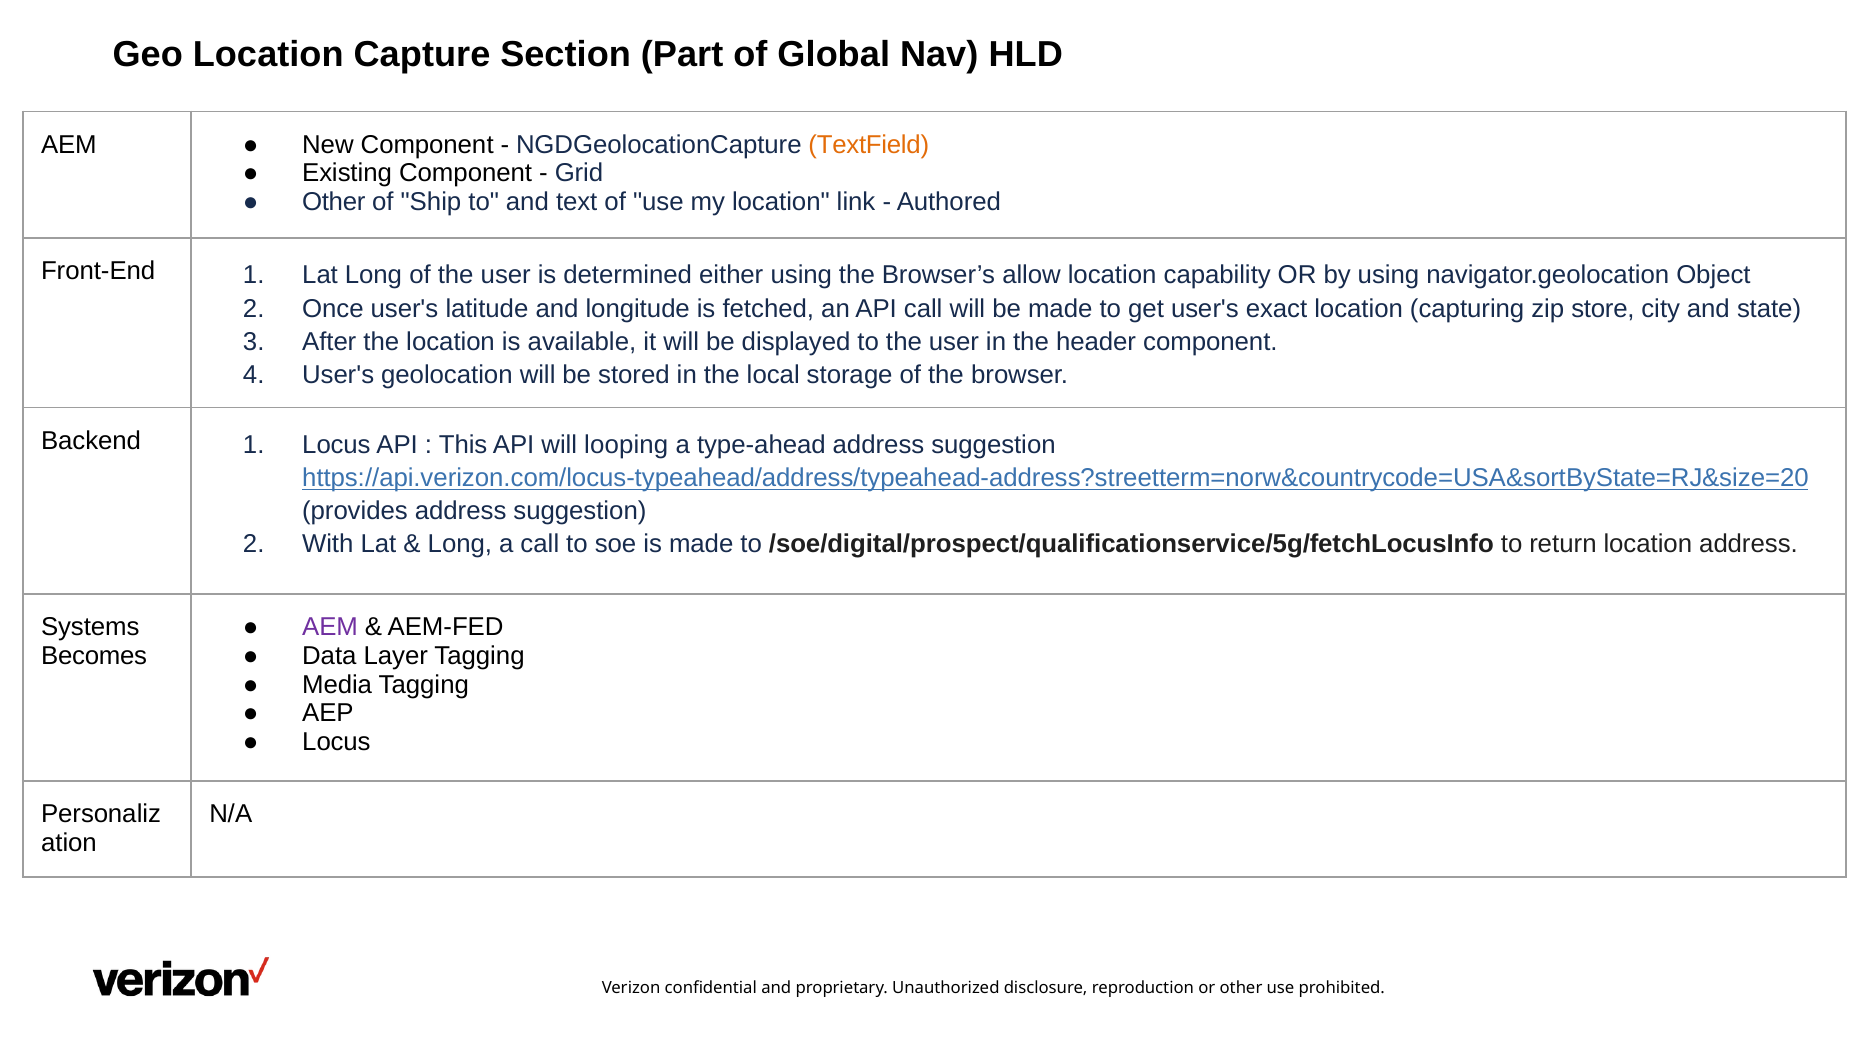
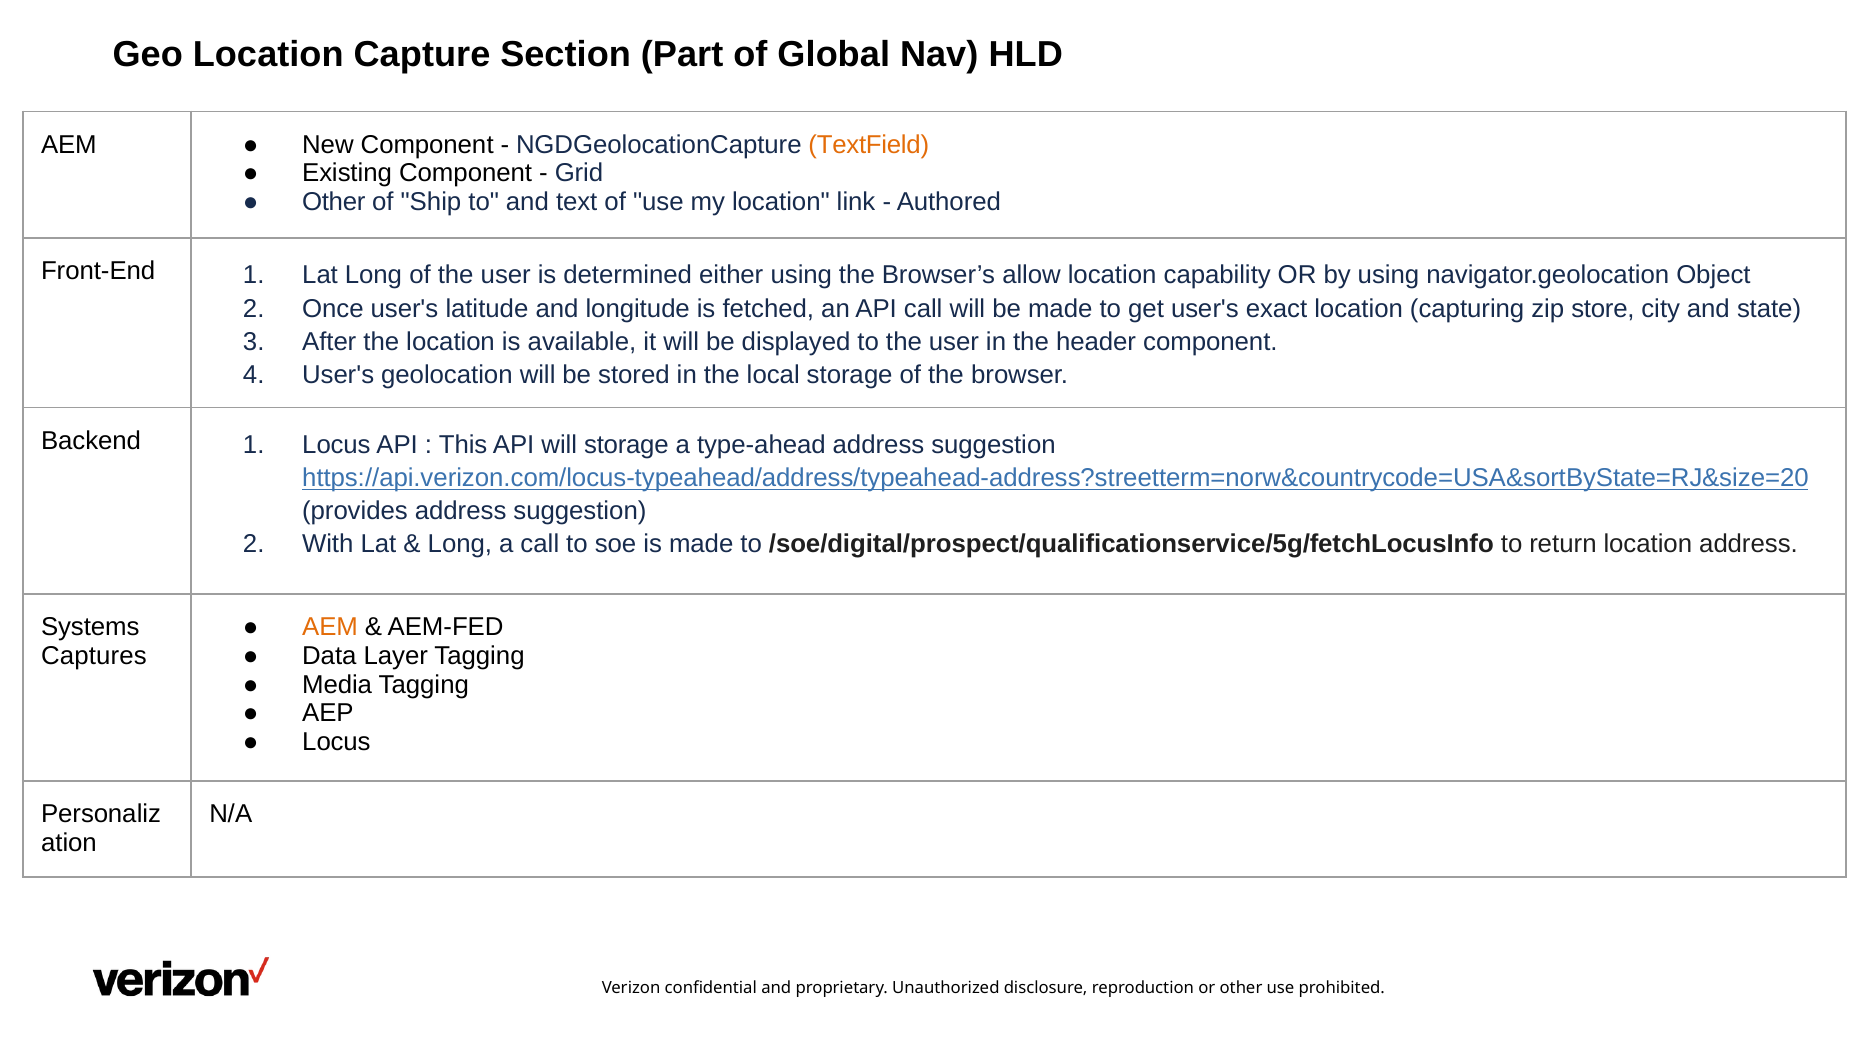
will looping: looping -> storage (626, 445)
AEM colour: purple -> orange (330, 627)
Becomes: Becomes -> Captures (94, 656)
